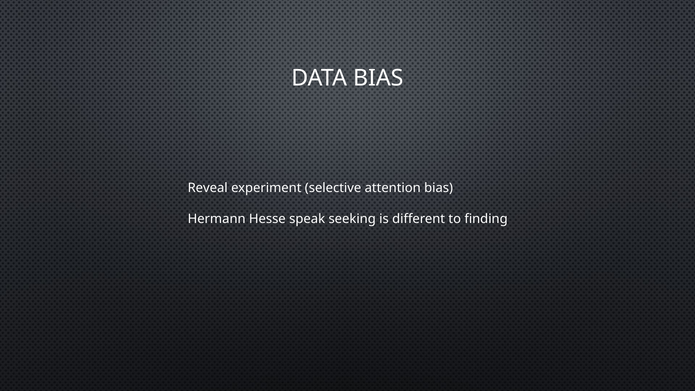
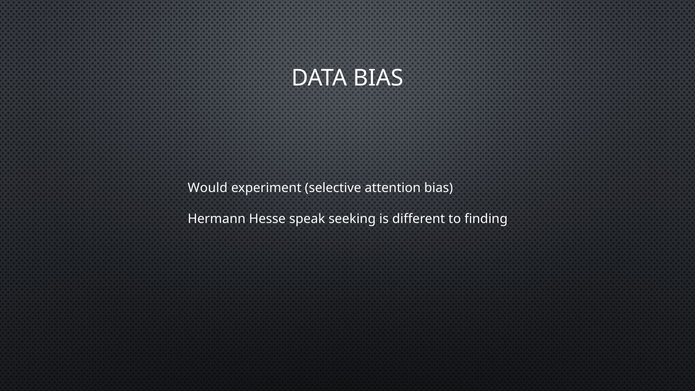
Reveal: Reveal -> Would (208, 188)
